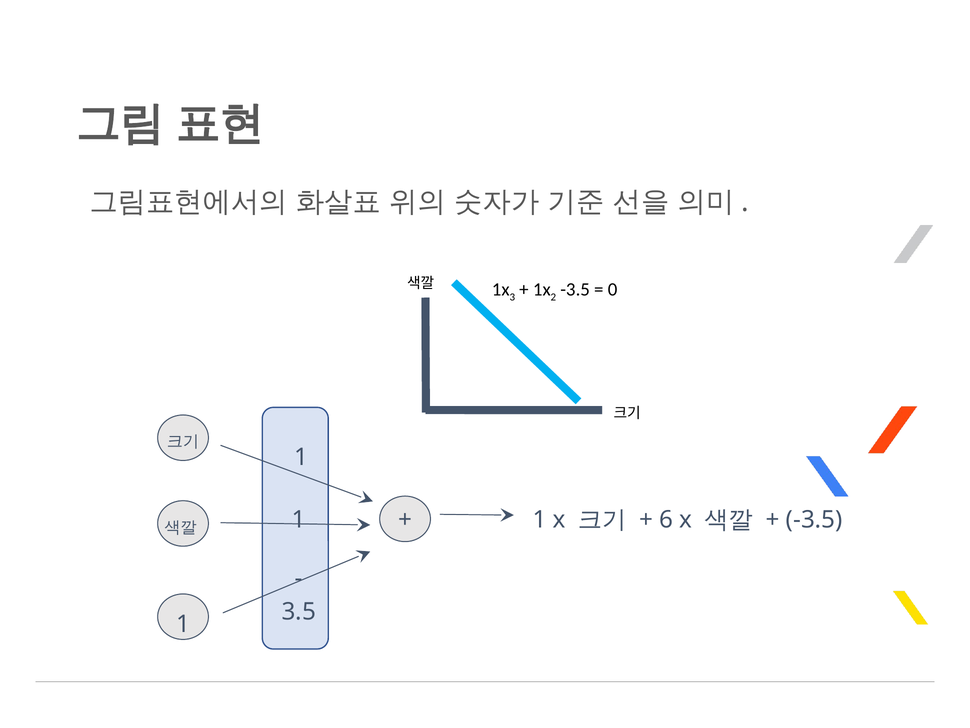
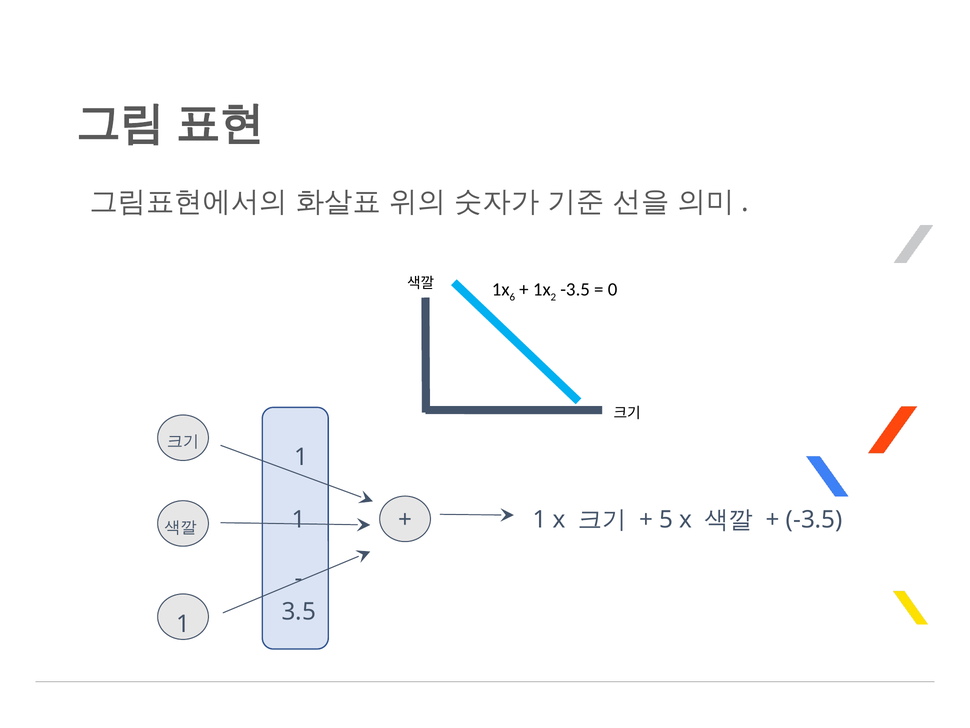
3: 3 -> 6 (512, 297)
6: 6 -> 5 (666, 519)
